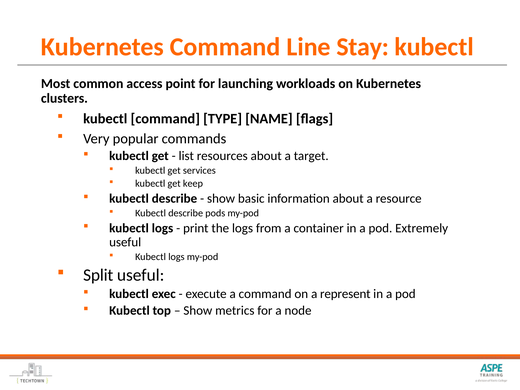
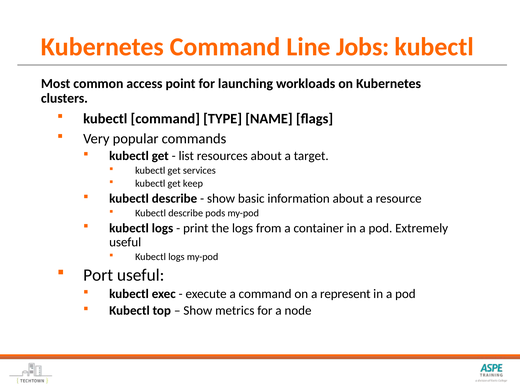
Stay: Stay -> Jobs (363, 47)
Split: Split -> Port (98, 275)
